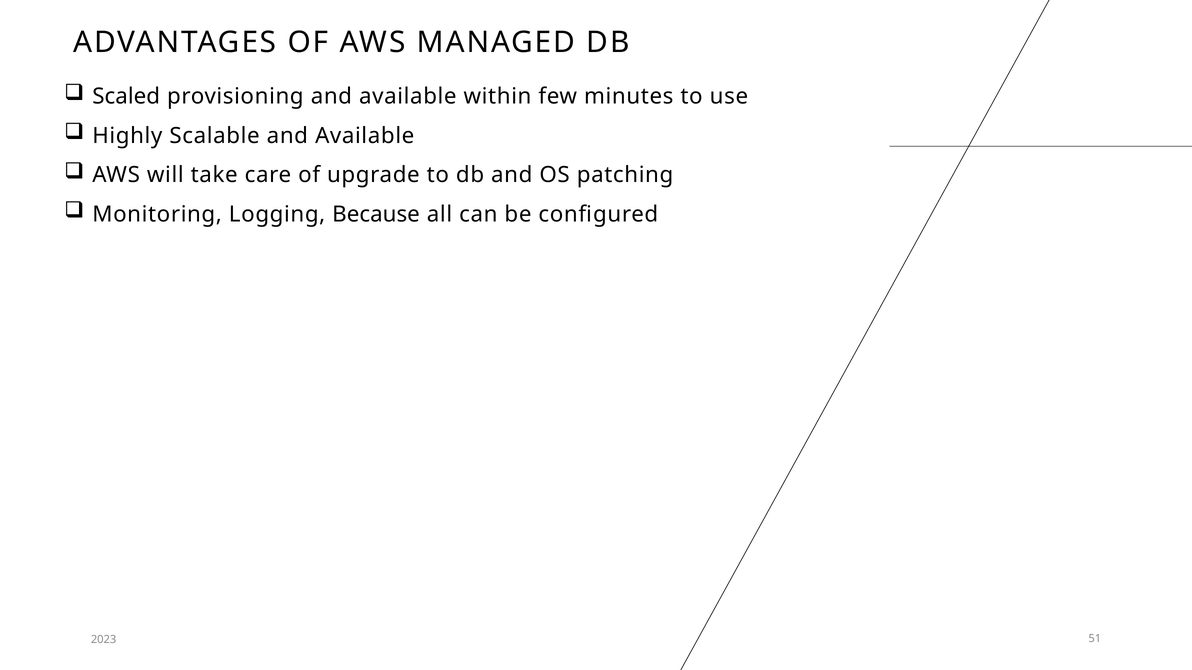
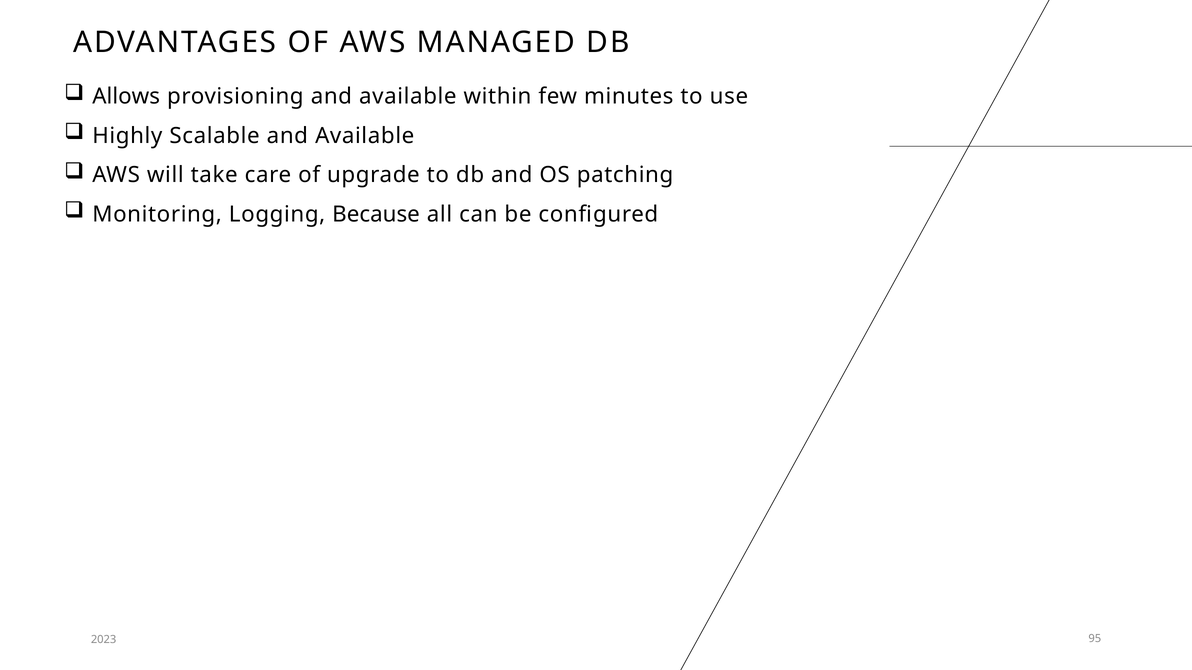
Scaled: Scaled -> Allows (126, 97)
51: 51 -> 95 (1095, 639)
